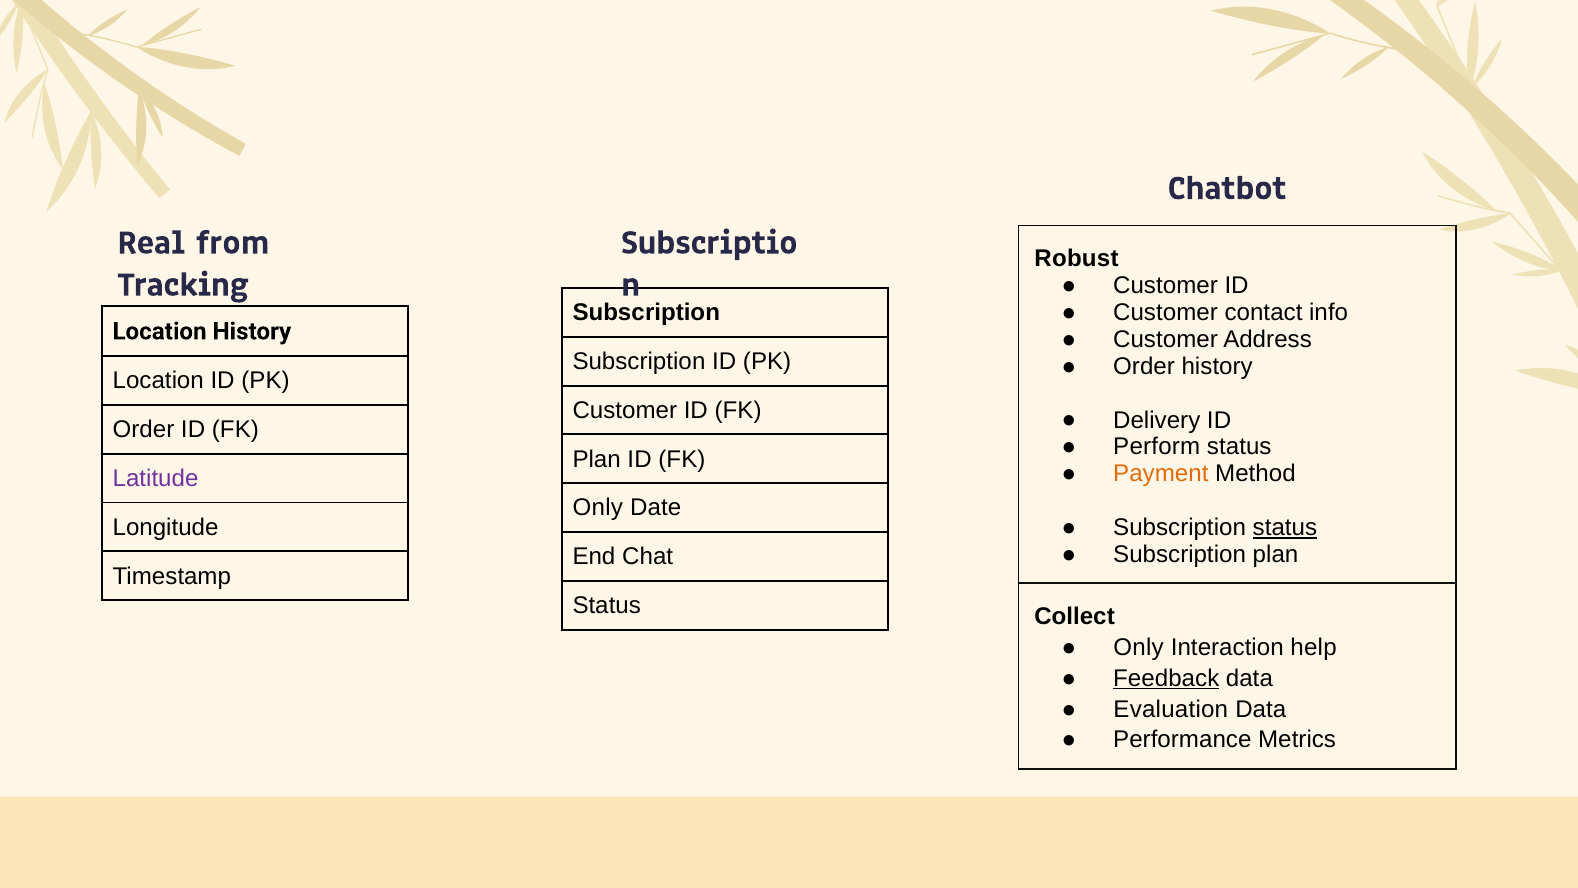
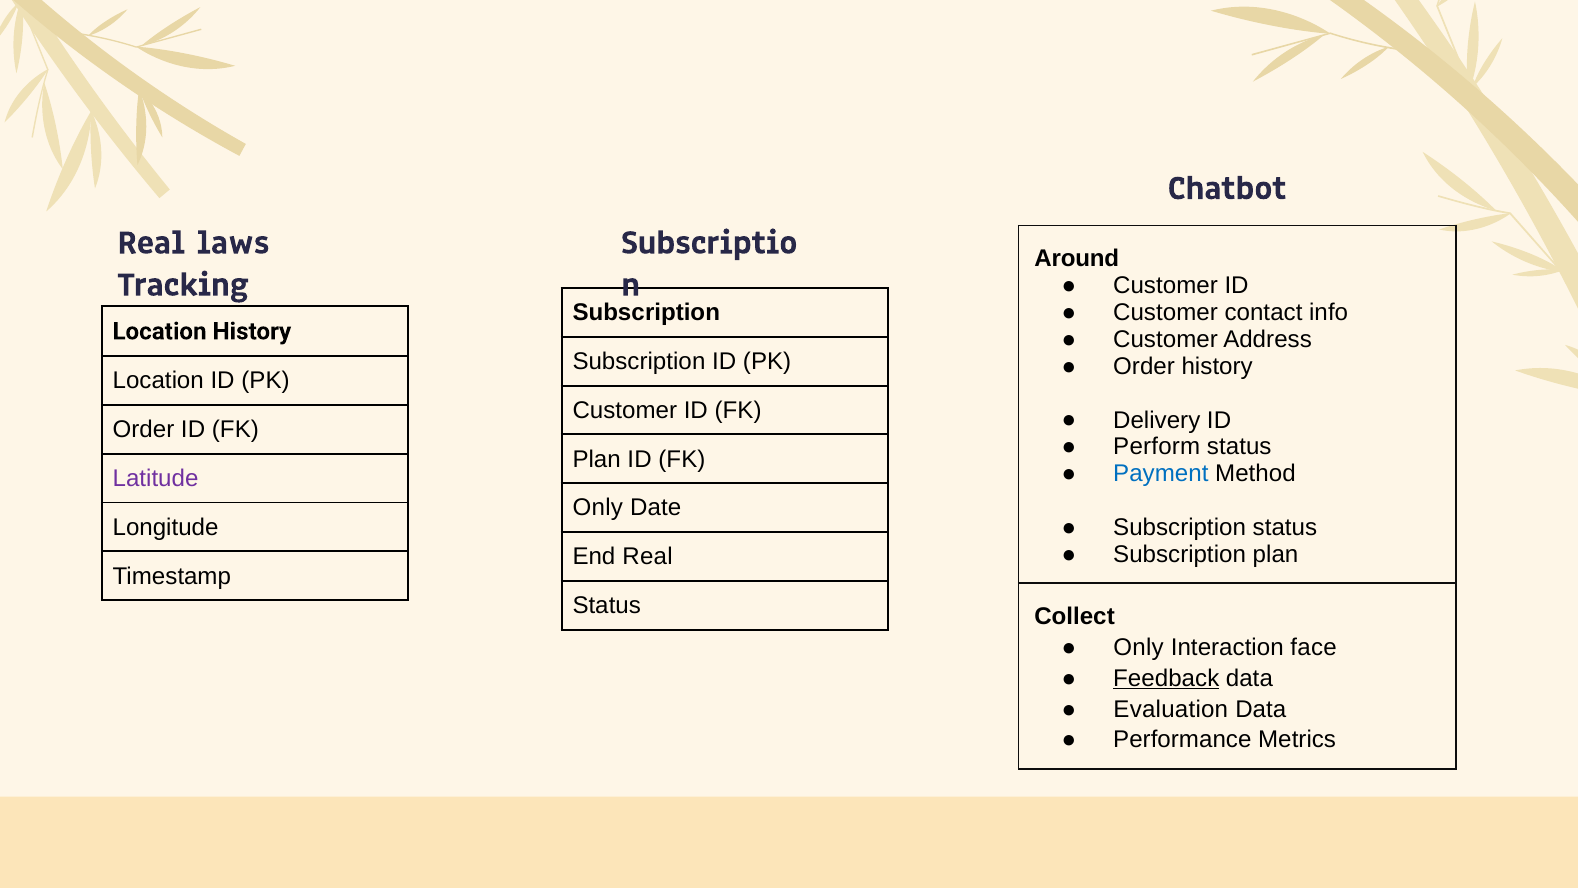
from: from -> laws (233, 242)
Robust: Robust -> Around (1077, 259)
Payment colour: orange -> blue (1161, 474)
status underline: present -> none (1285, 527)
End Chat: Chat -> Real (648, 557)
help: help -> face (1314, 647)
